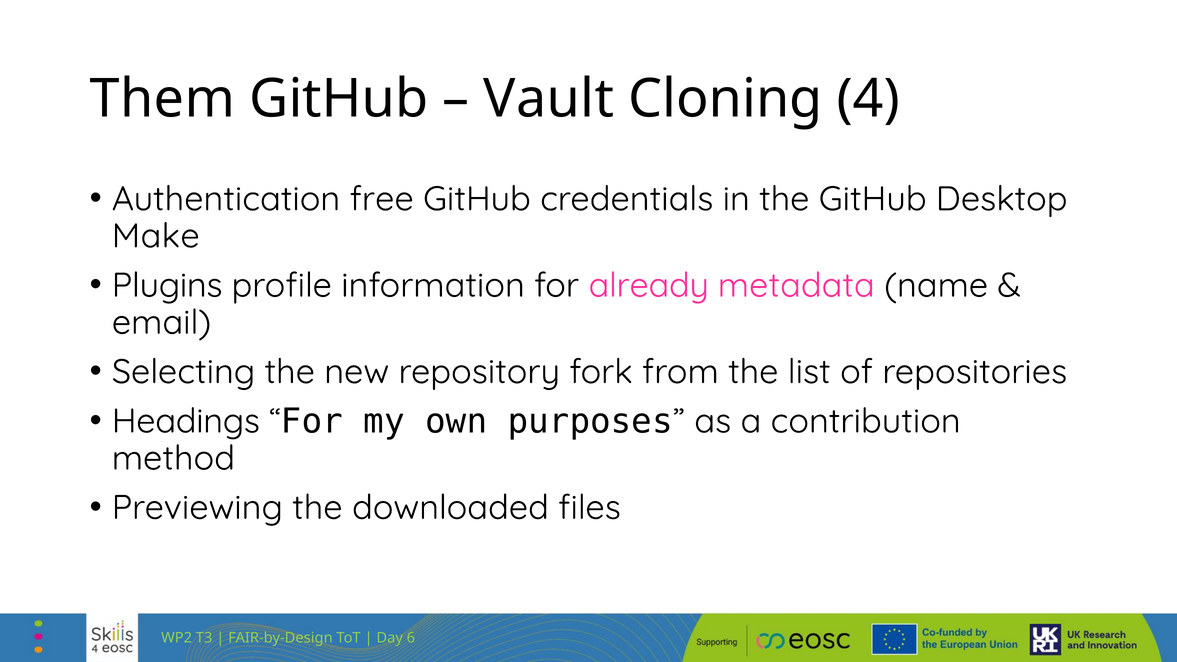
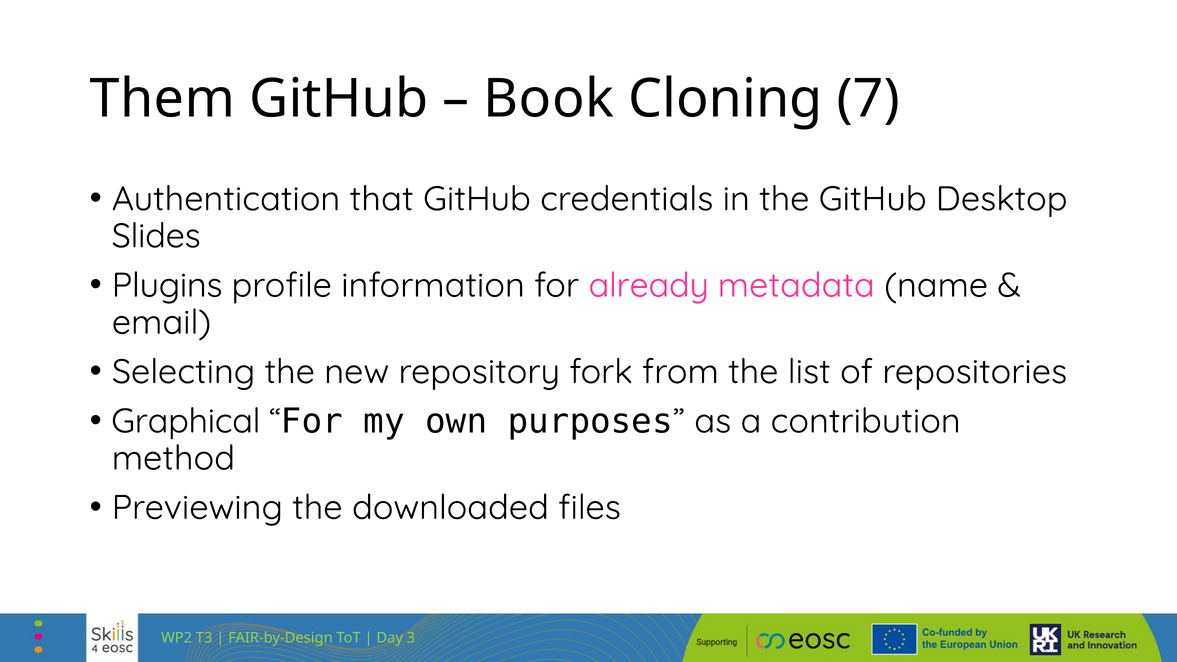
Vault: Vault -> Book (549, 99)
4: 4 -> 7 (868, 99)
free: free -> that (382, 199)
Make: Make -> Slides (156, 236)
Headings: Headings -> Graphical (186, 421)
6: 6 -> 3 (411, 638)
